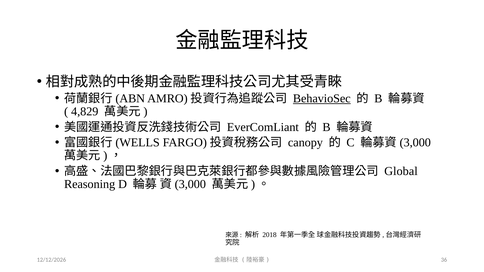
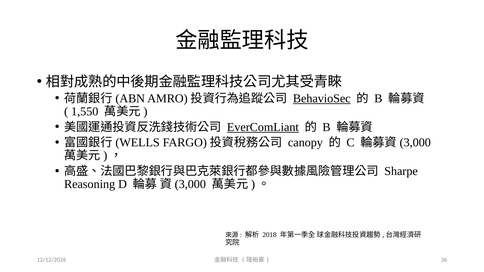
4,829: 4,829 -> 1,550 (85, 112)
EverComLiant underline: none -> present (263, 127)
Global: Global -> Sharpe (401, 171)
